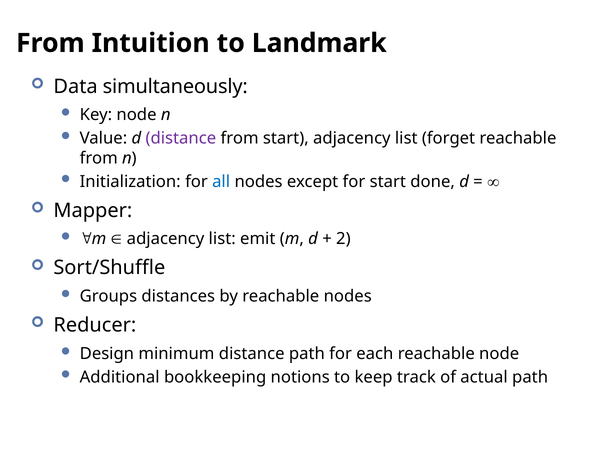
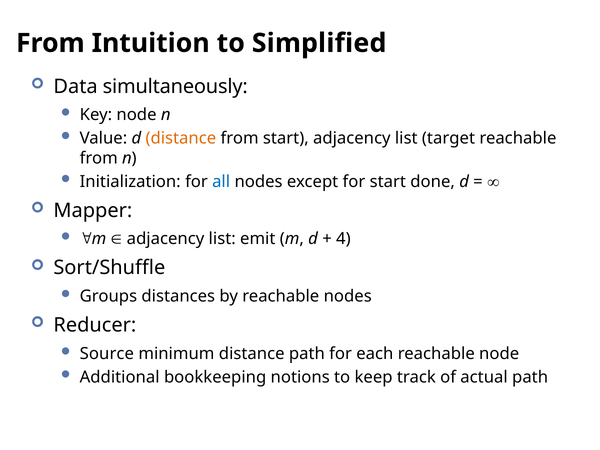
Landmark: Landmark -> Simplified (319, 43)
distance colour: purple -> orange (181, 138)
forget: forget -> target (449, 138)
2: 2 -> 4 (343, 239)
Design: Design -> Source (107, 354)
